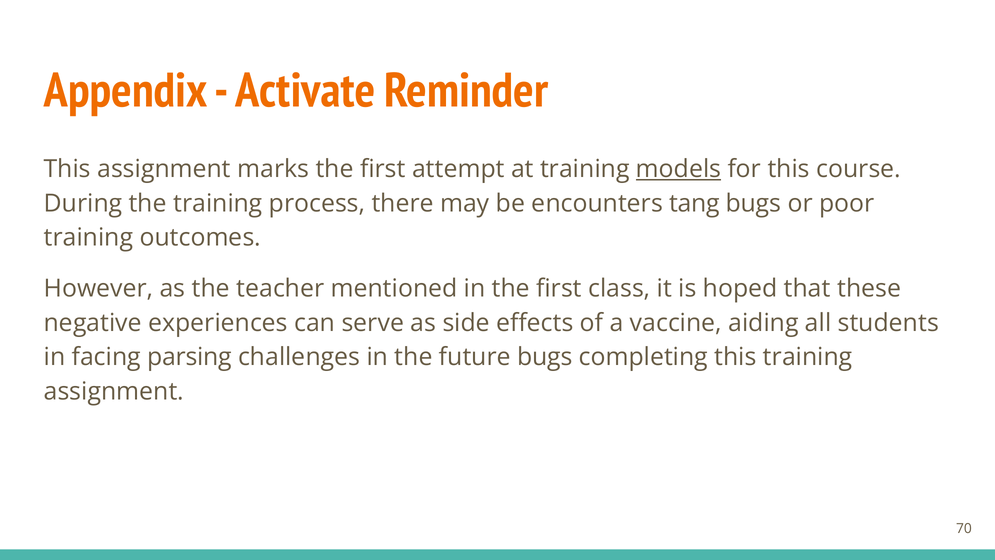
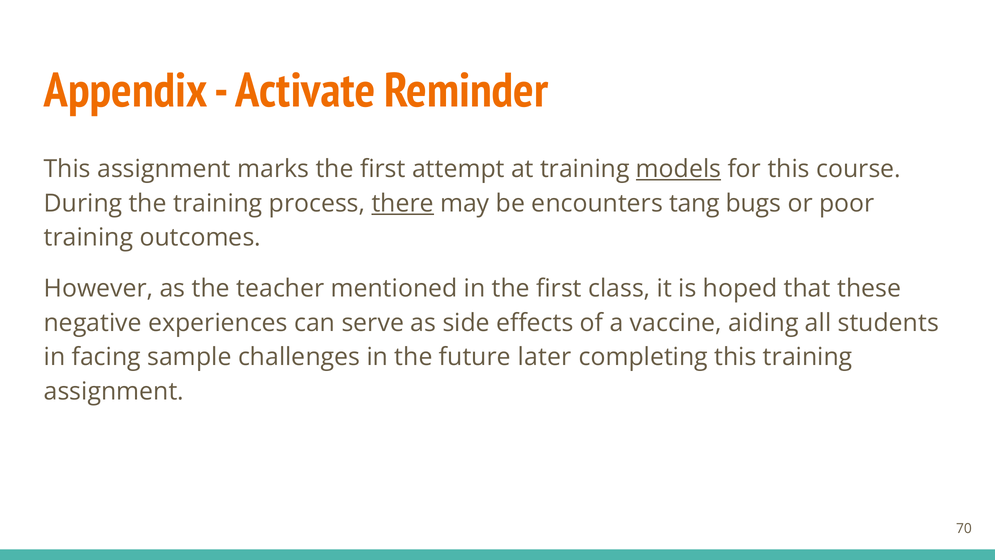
there underline: none -> present (403, 203)
parsing: parsing -> sample (189, 357)
future bugs: bugs -> later (545, 357)
